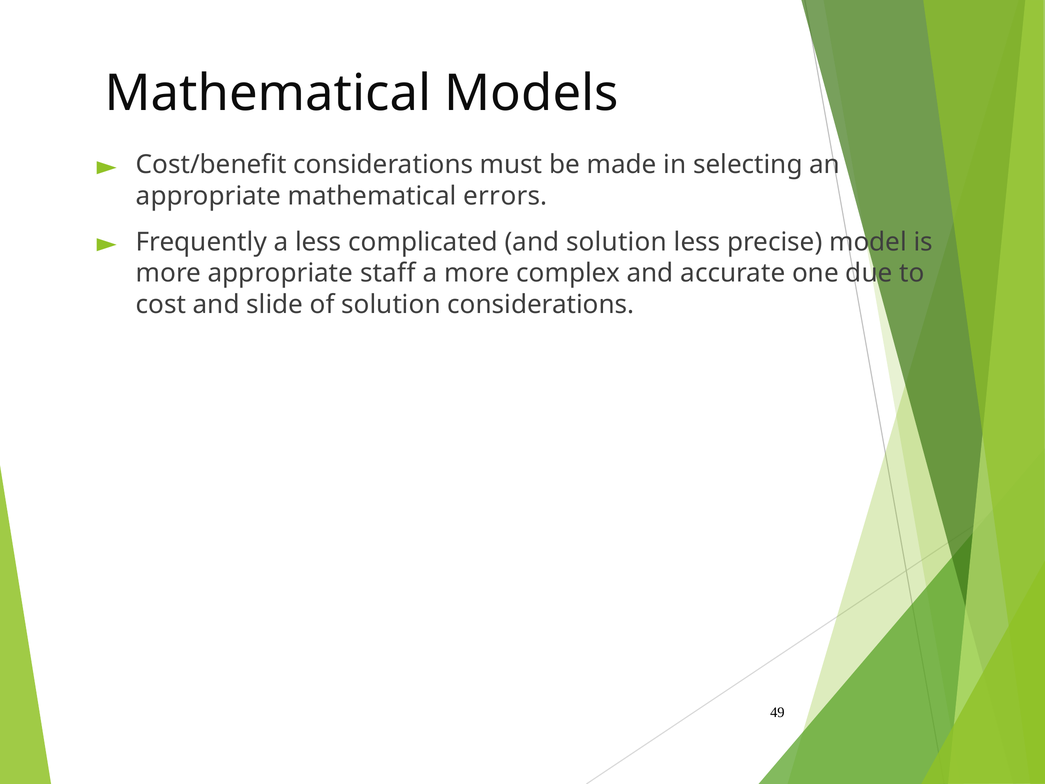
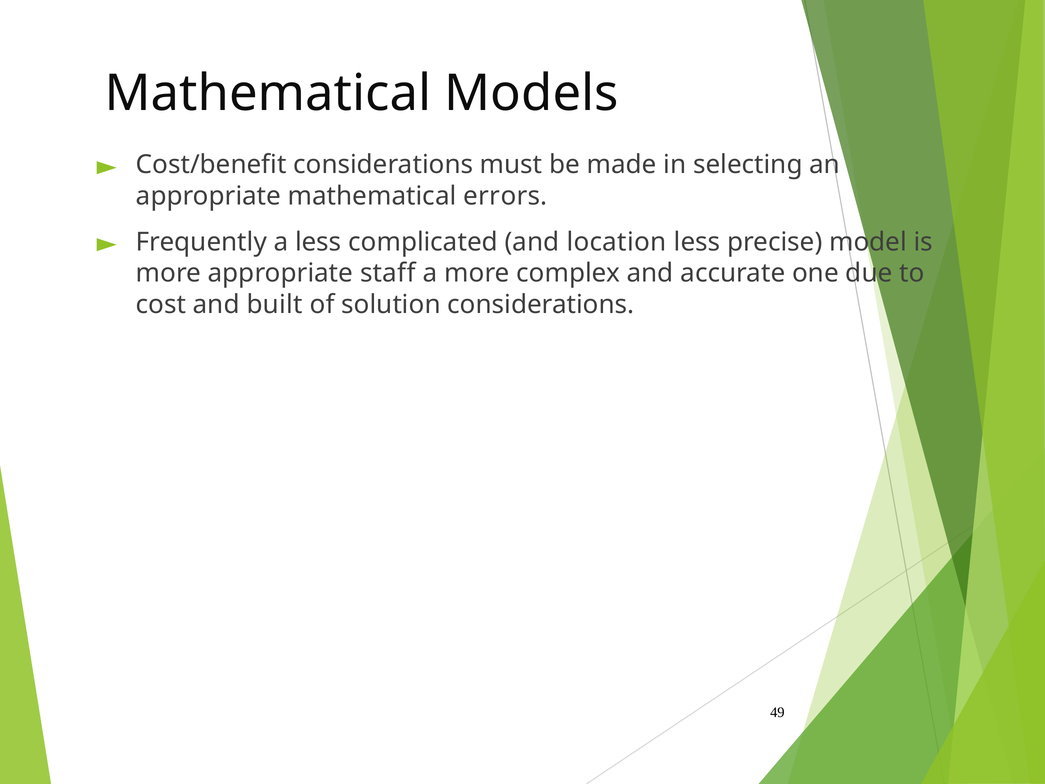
and solution: solution -> location (616, 242)
slide: slide -> built (275, 305)
